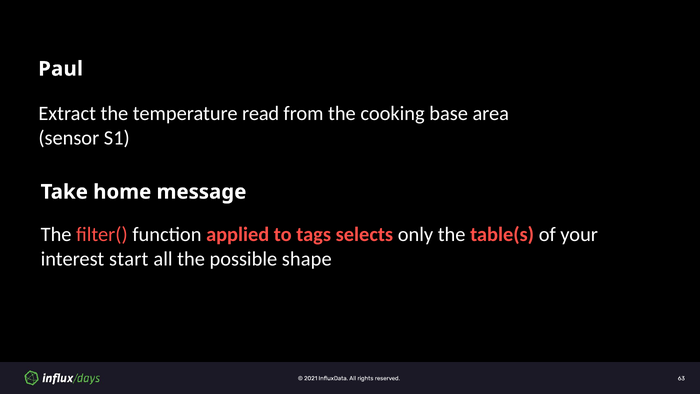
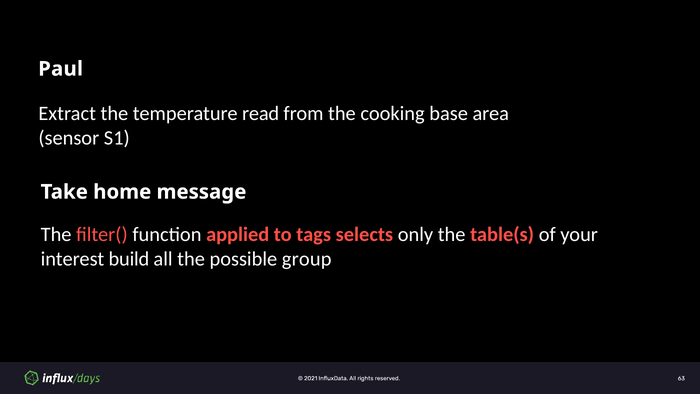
start: start -> build (129, 259)
shape: shape -> group (307, 259)
